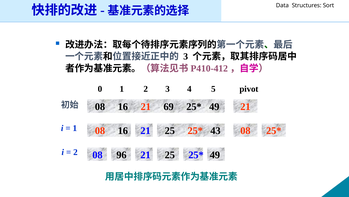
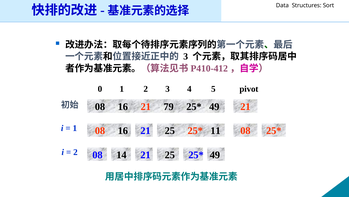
69: 69 -> 79 (169, 106)
43: 43 -> 11 (215, 130)
96: 96 -> 14 (121, 154)
